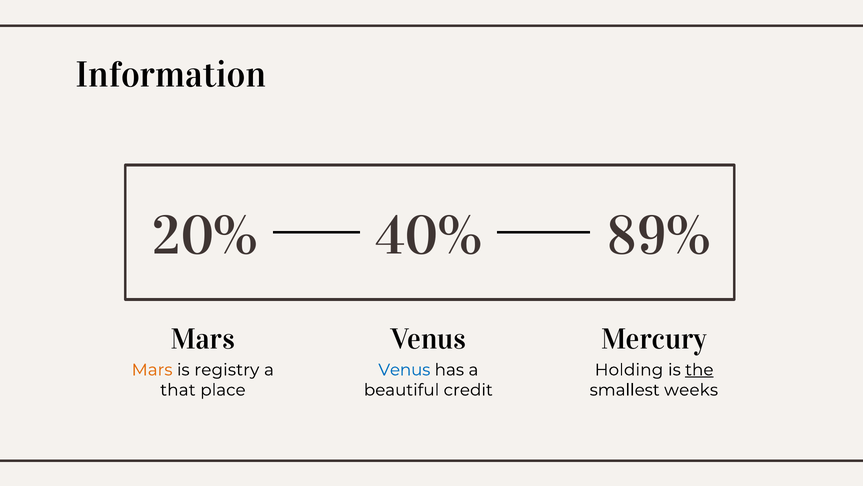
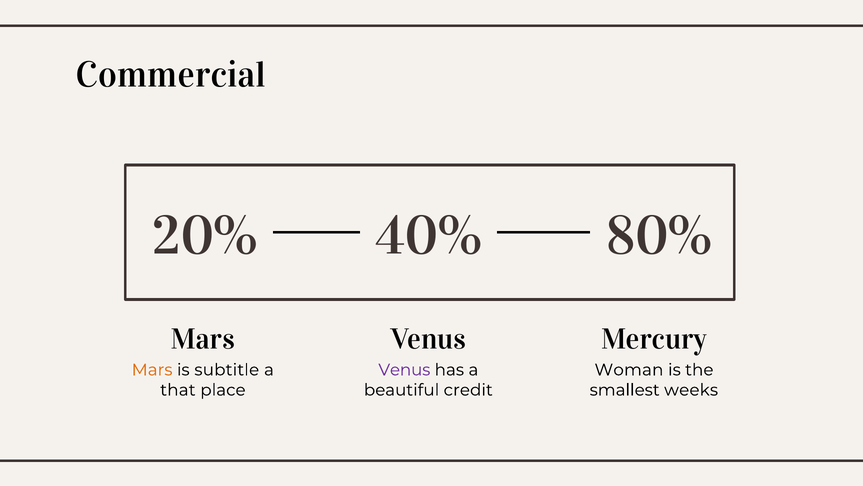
Information: Information -> Commercial (171, 75)
89%: 89% -> 80% (658, 236)
registry: registry -> subtitle (227, 369)
Venus colour: blue -> purple (404, 369)
Holding: Holding -> Woman (629, 369)
the underline: present -> none (699, 369)
